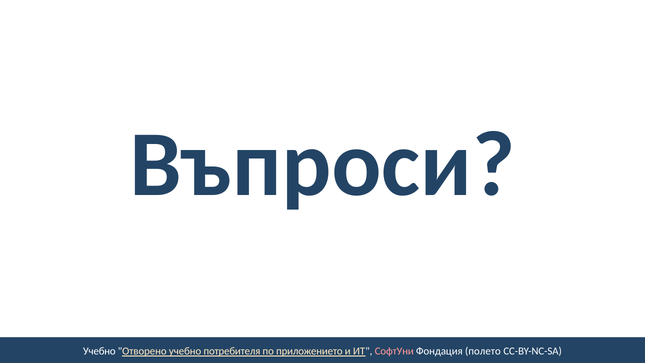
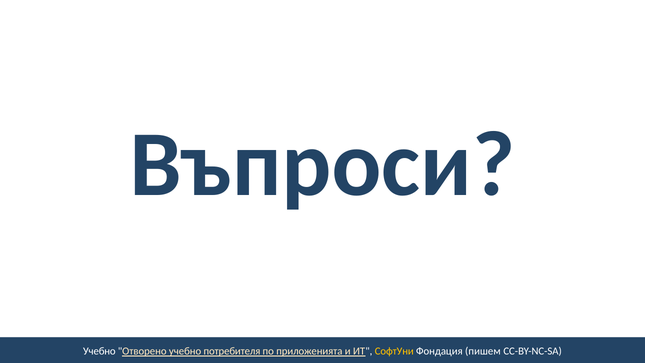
приложението: приложението -> приложенията (309, 351)
СофтУни colour: pink -> yellow (394, 351)
полето: полето -> пишем (483, 351)
